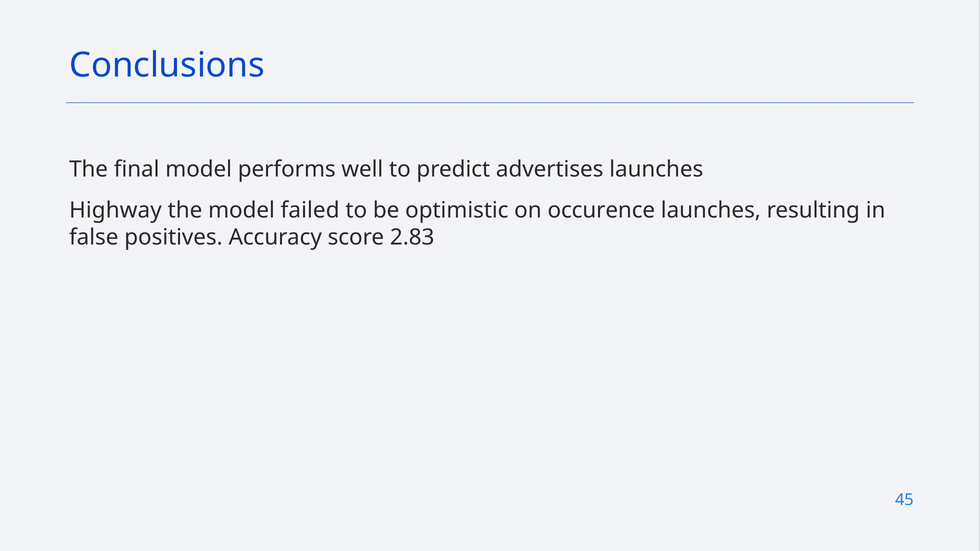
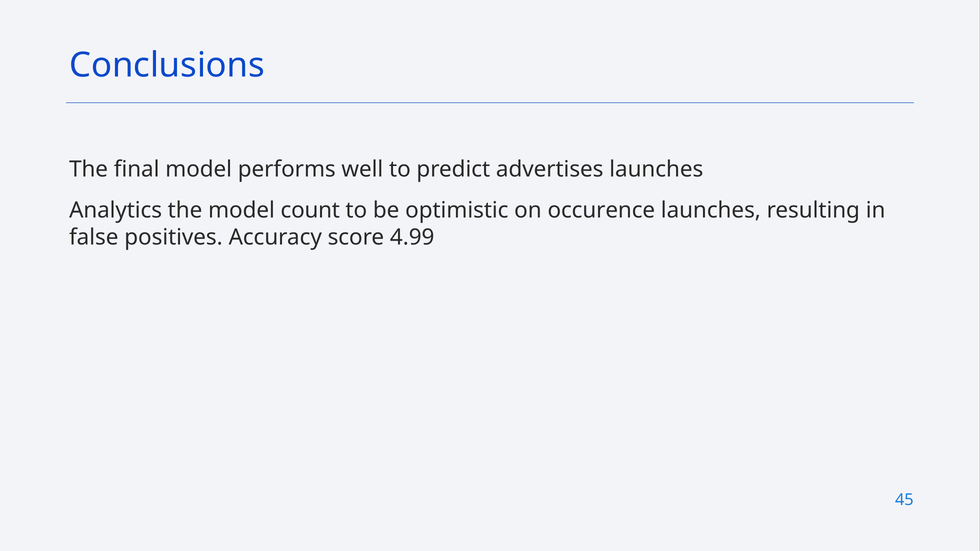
Highway: Highway -> Analytics (116, 211)
failed: failed -> count (310, 211)
2.83: 2.83 -> 4.99 (412, 237)
